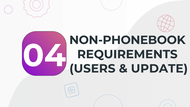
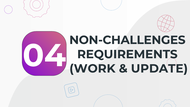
NON-PHONEBOOK: NON-PHONEBOOK -> NON-CHALLENGES (127, 40)
USERS: USERS -> WORK (92, 69)
